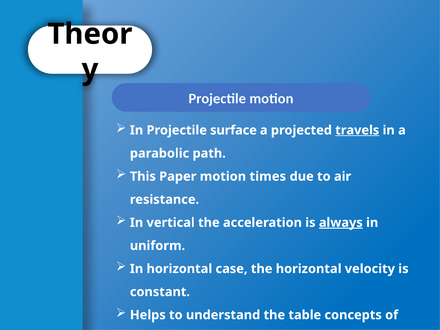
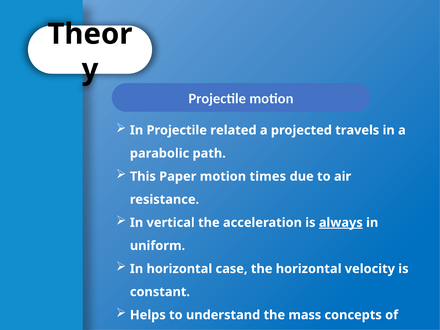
Projectile surface: surface -> related (233, 130)
travels underline: present -> none (357, 130)
table: table -> mass (305, 315)
